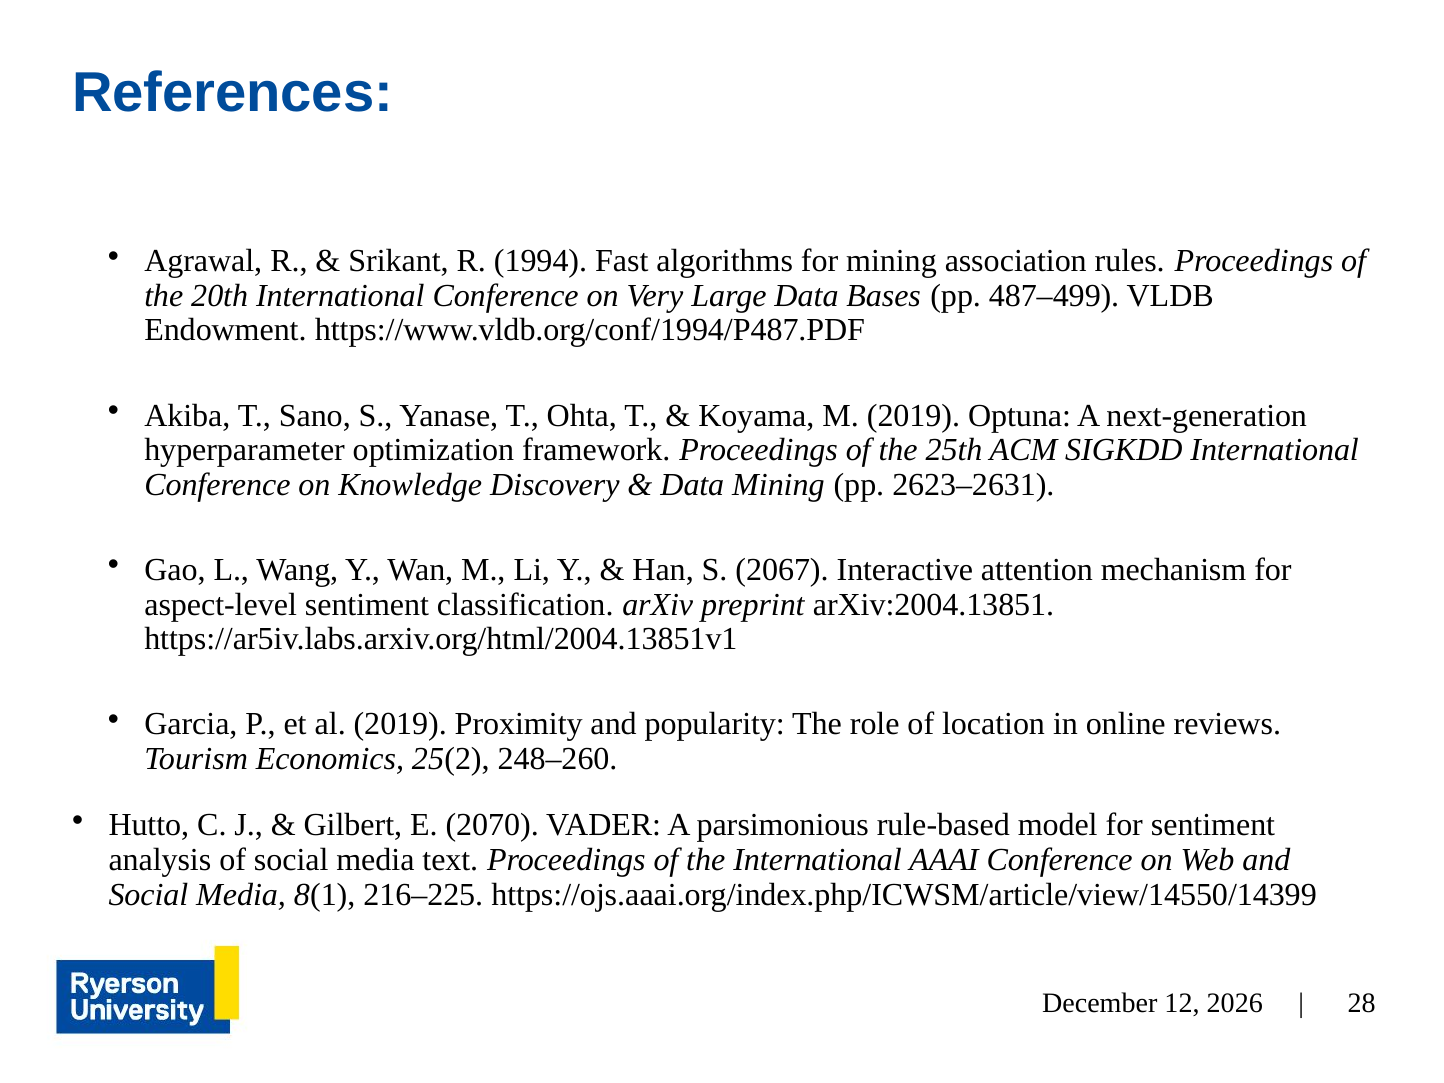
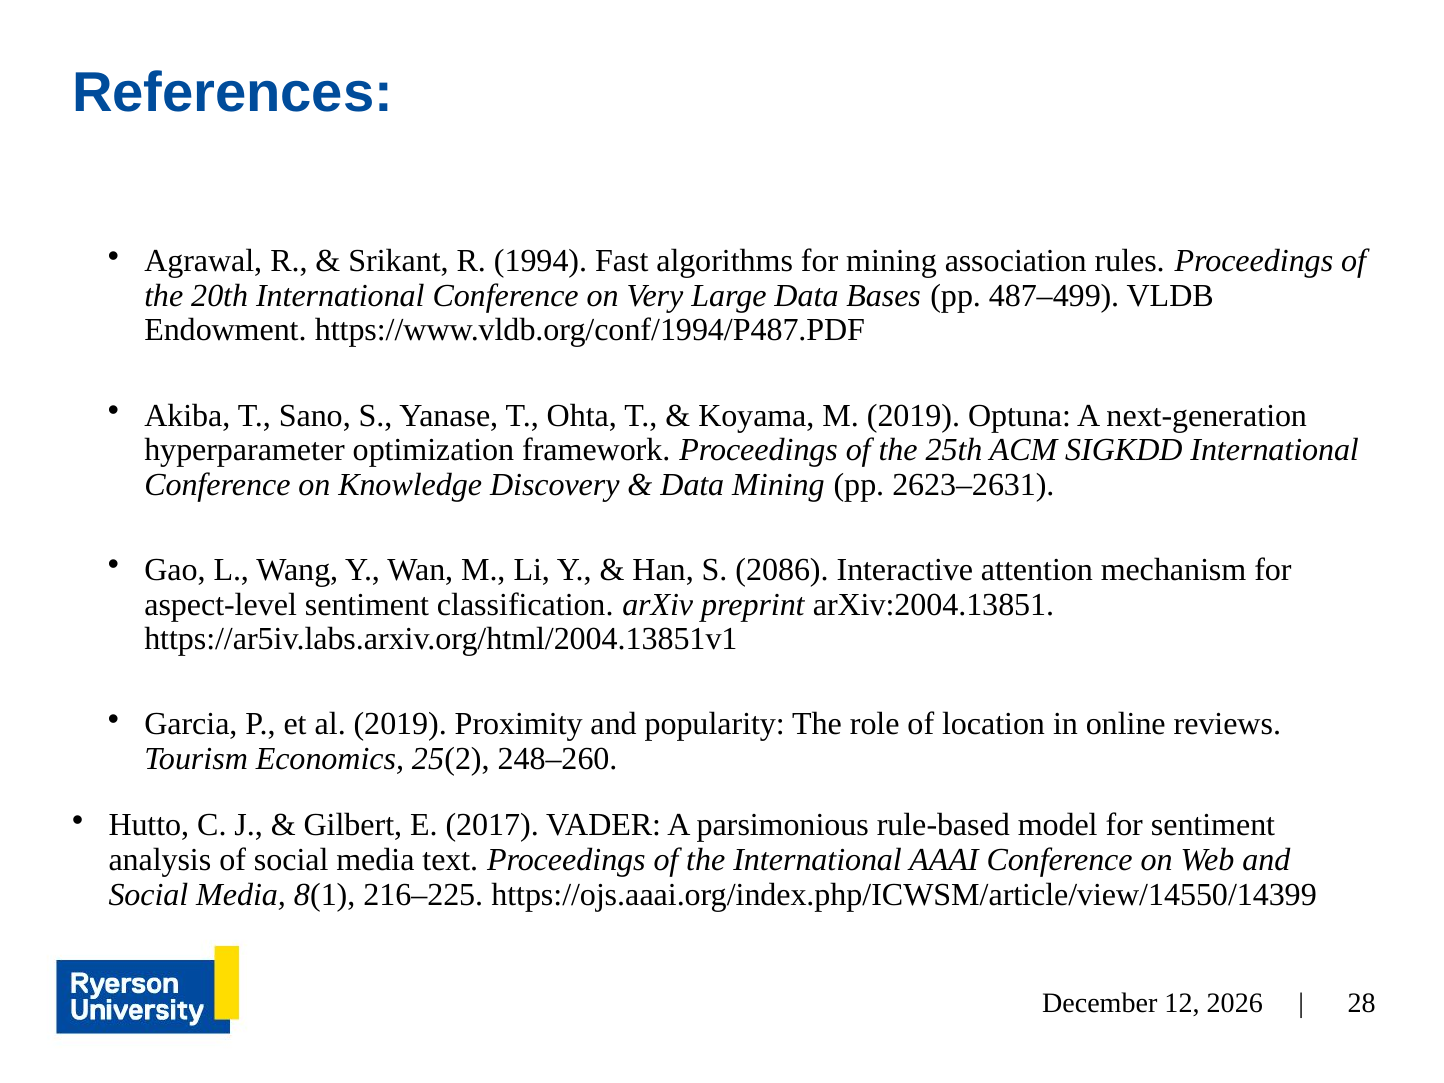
2067: 2067 -> 2086 (782, 570)
2070: 2070 -> 2017 (492, 825)
